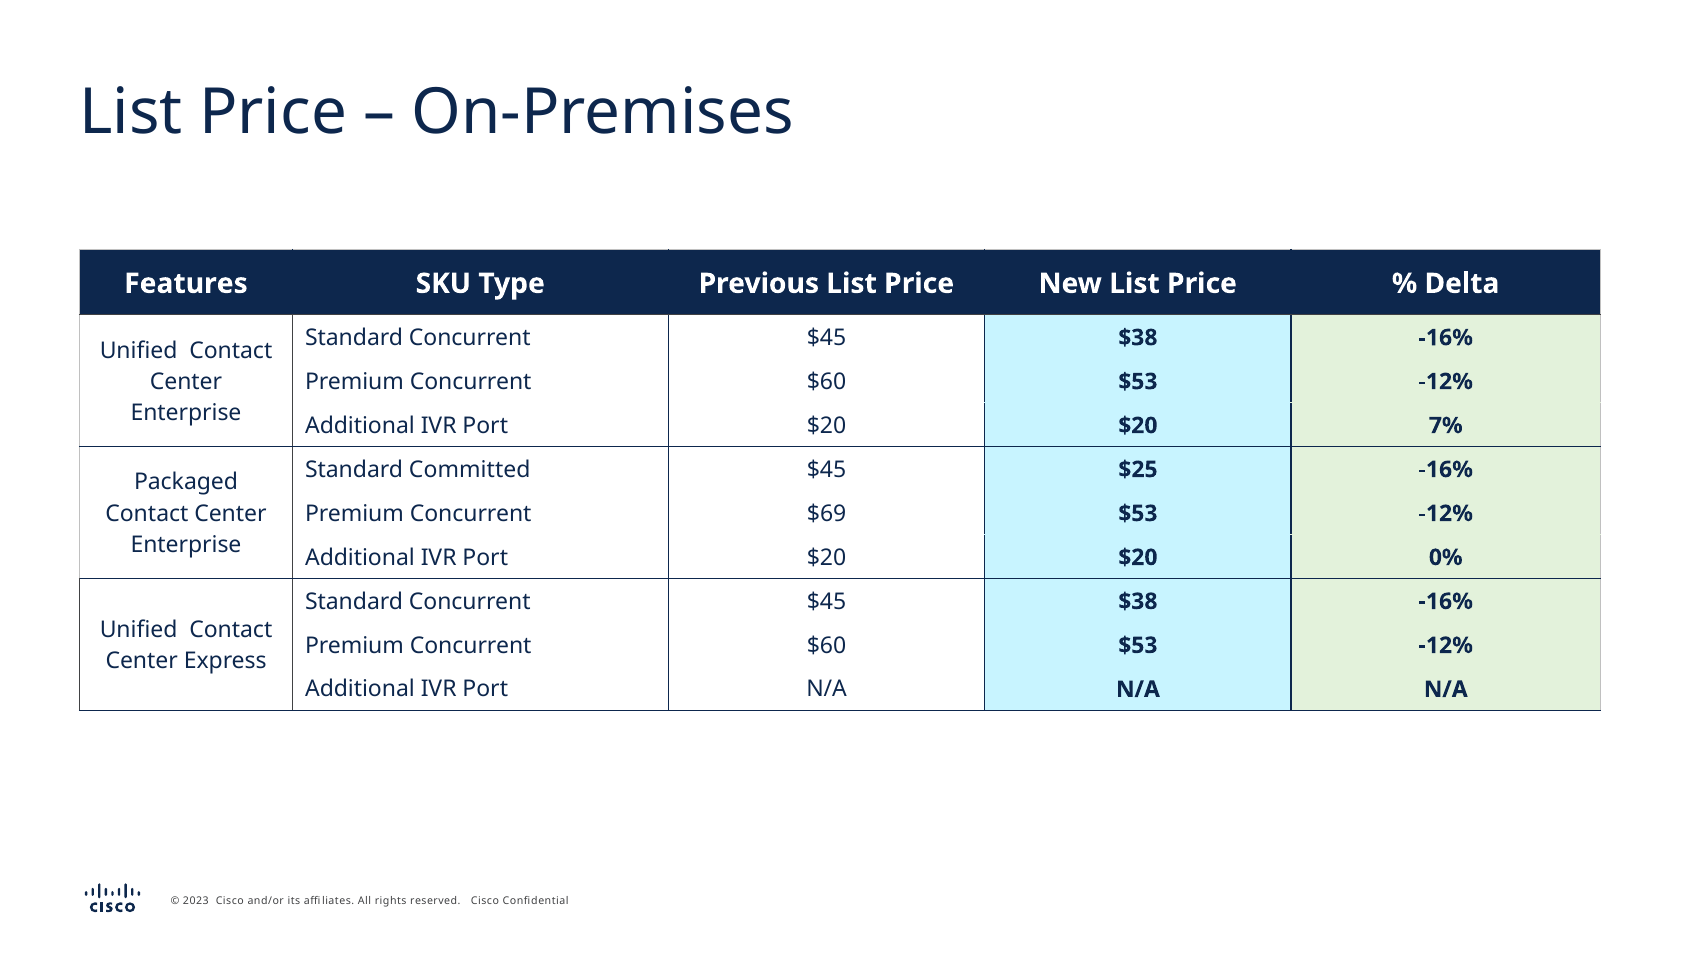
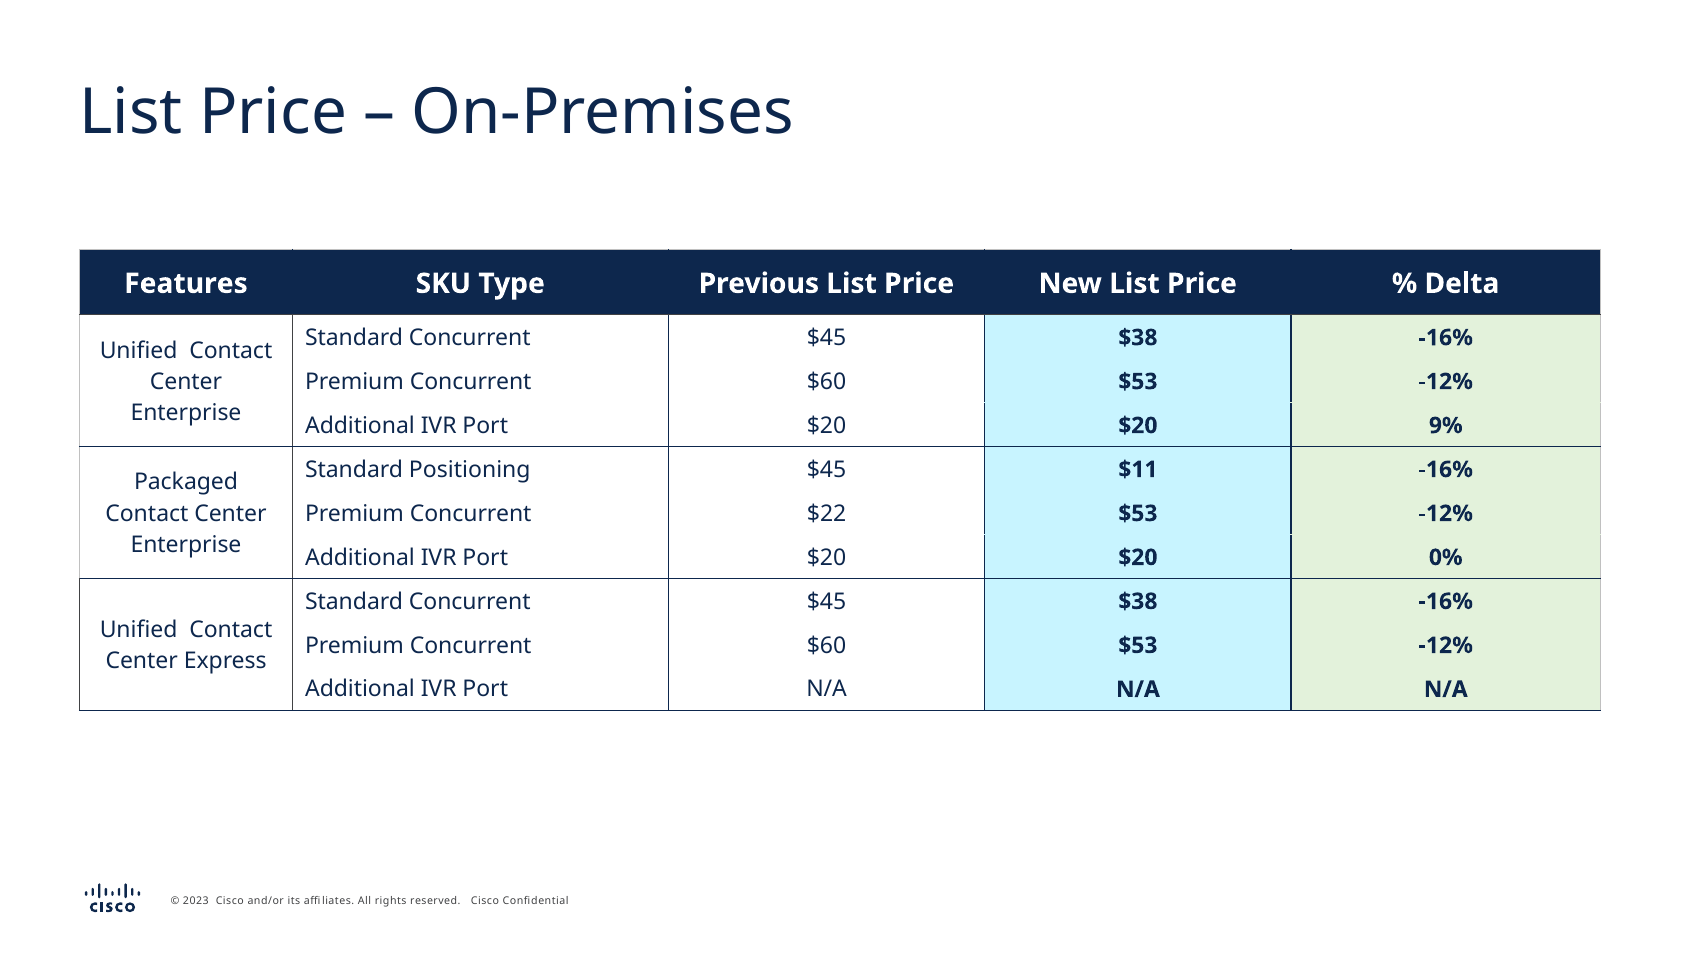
7%: 7% -> 9% (1446, 426)
Committed: Committed -> Positioning (470, 470)
$25: $25 -> $11 (1138, 470)
$69: $69 -> $22 (827, 514)
